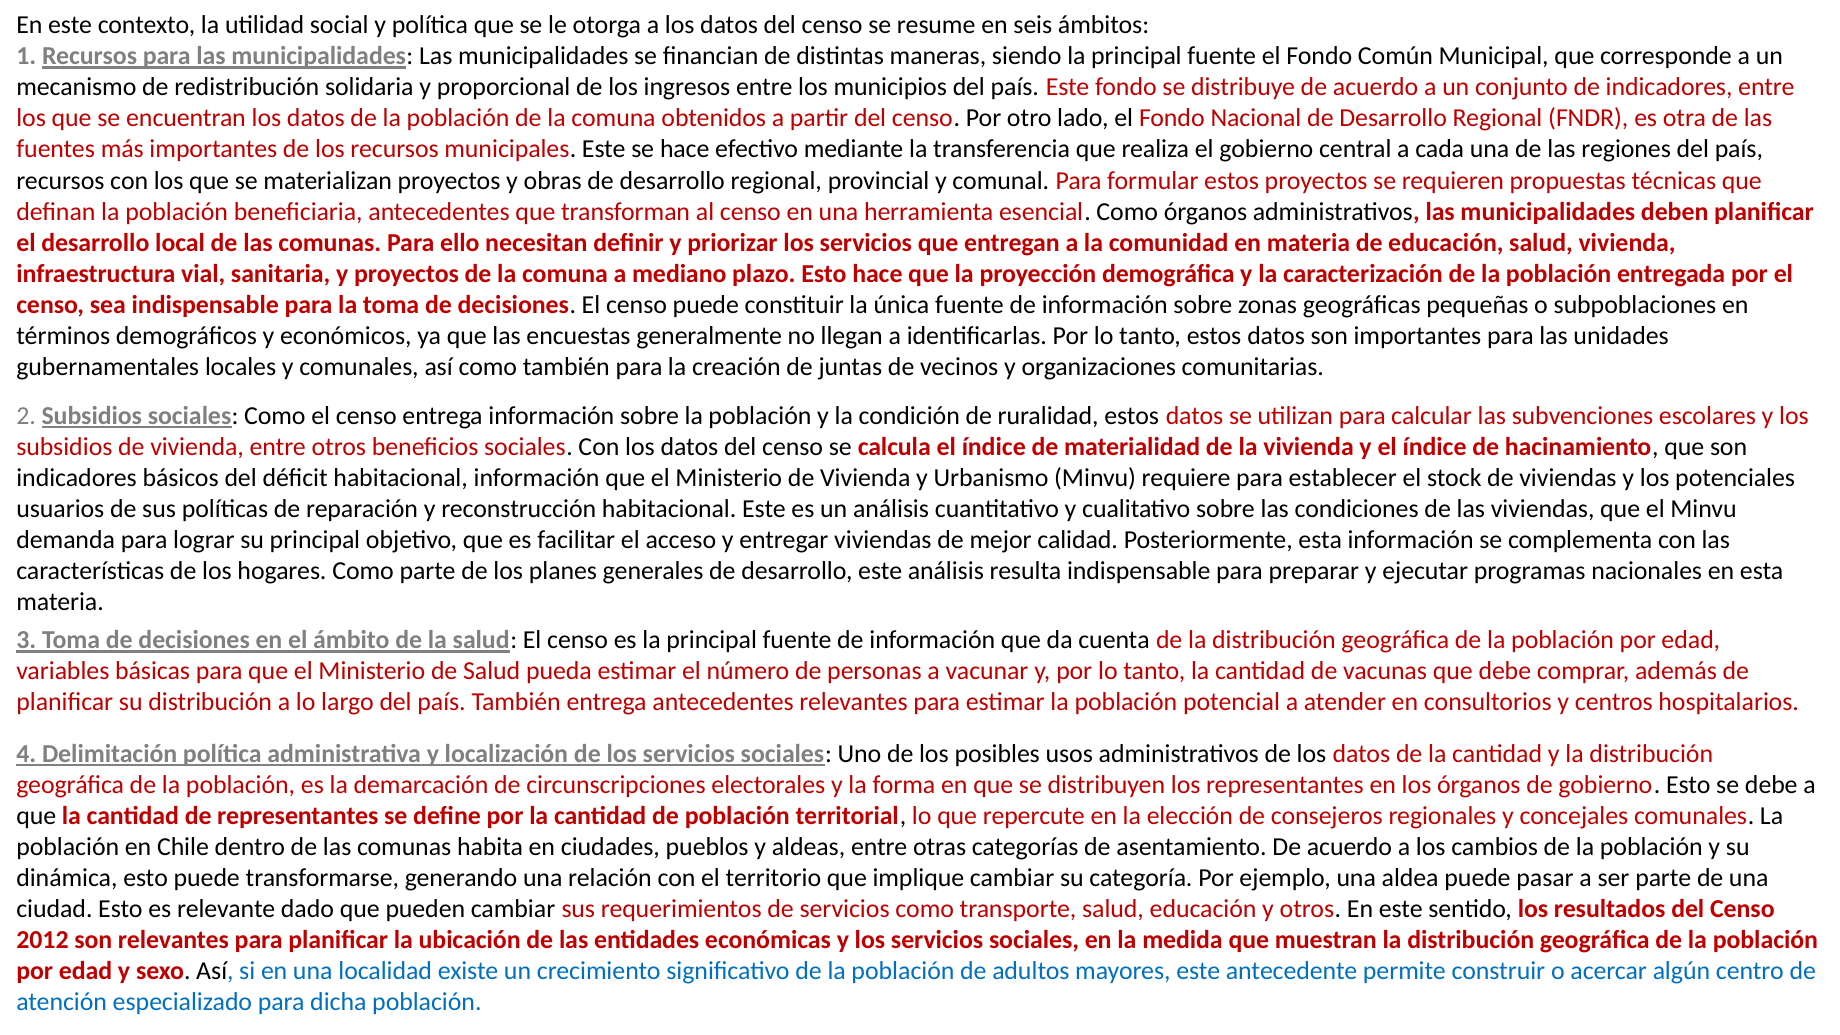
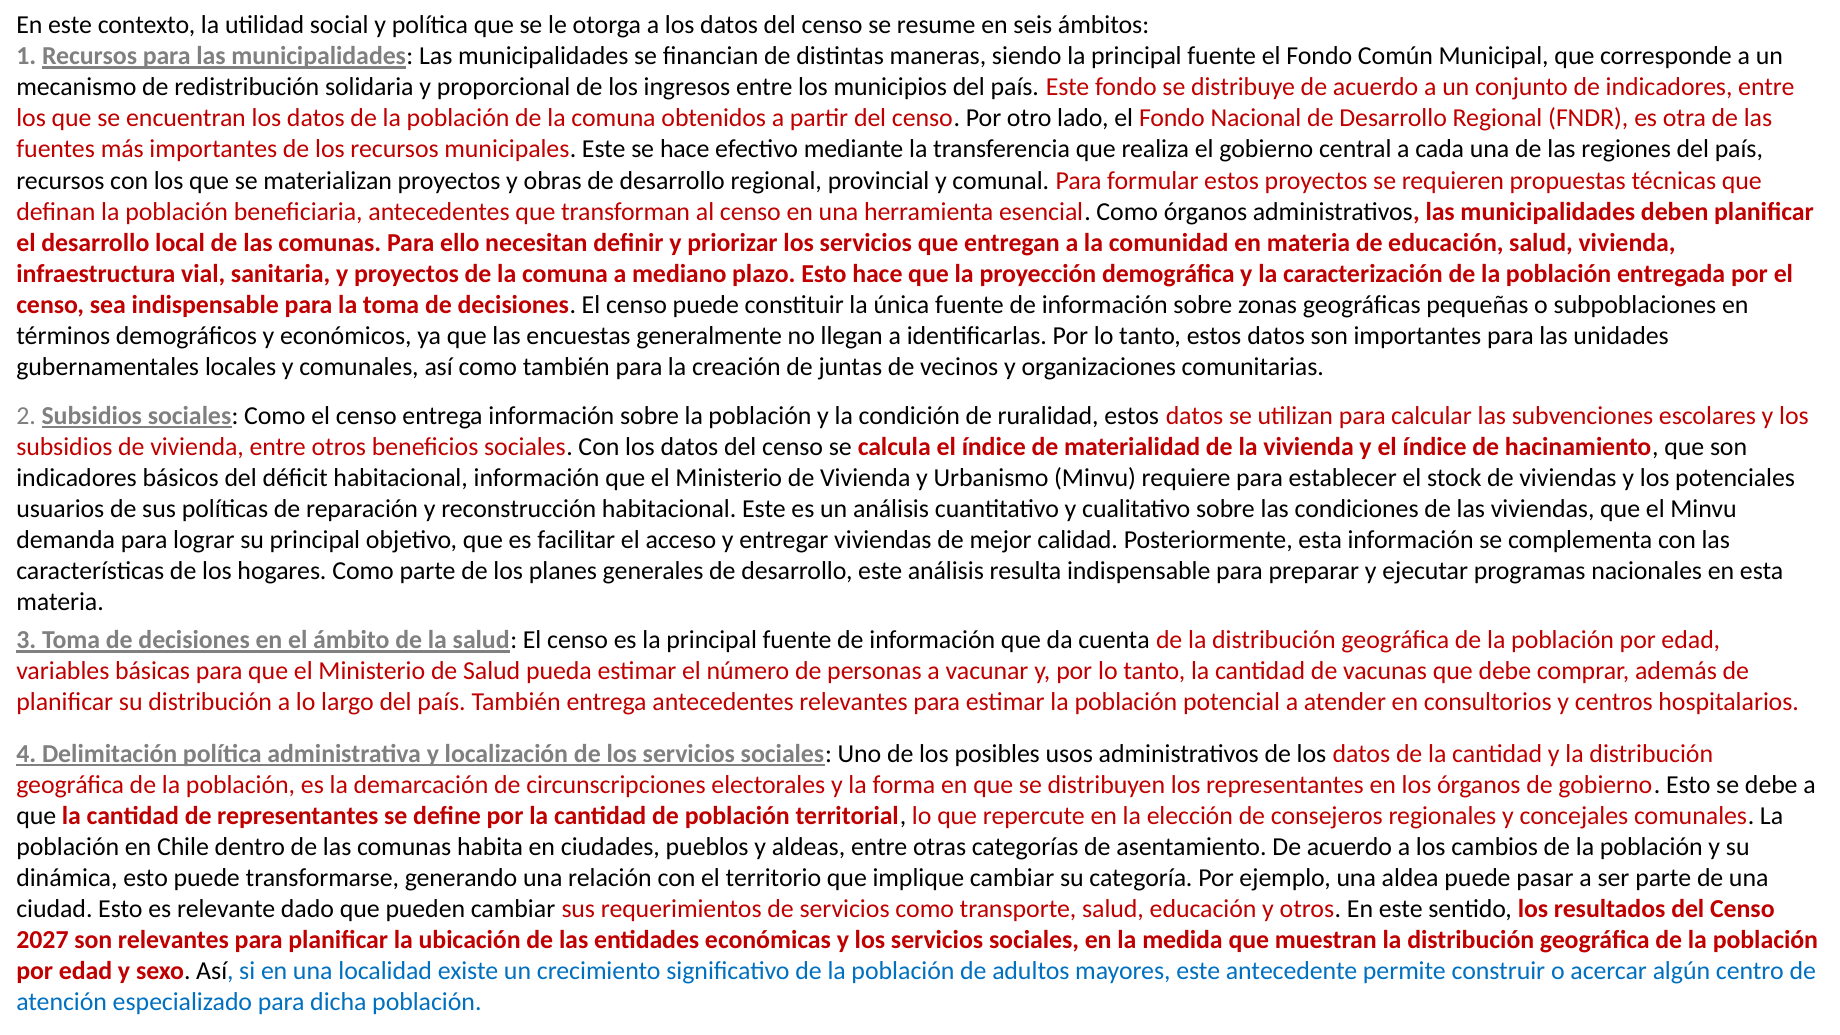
2012: 2012 -> 2027 (43, 940)
